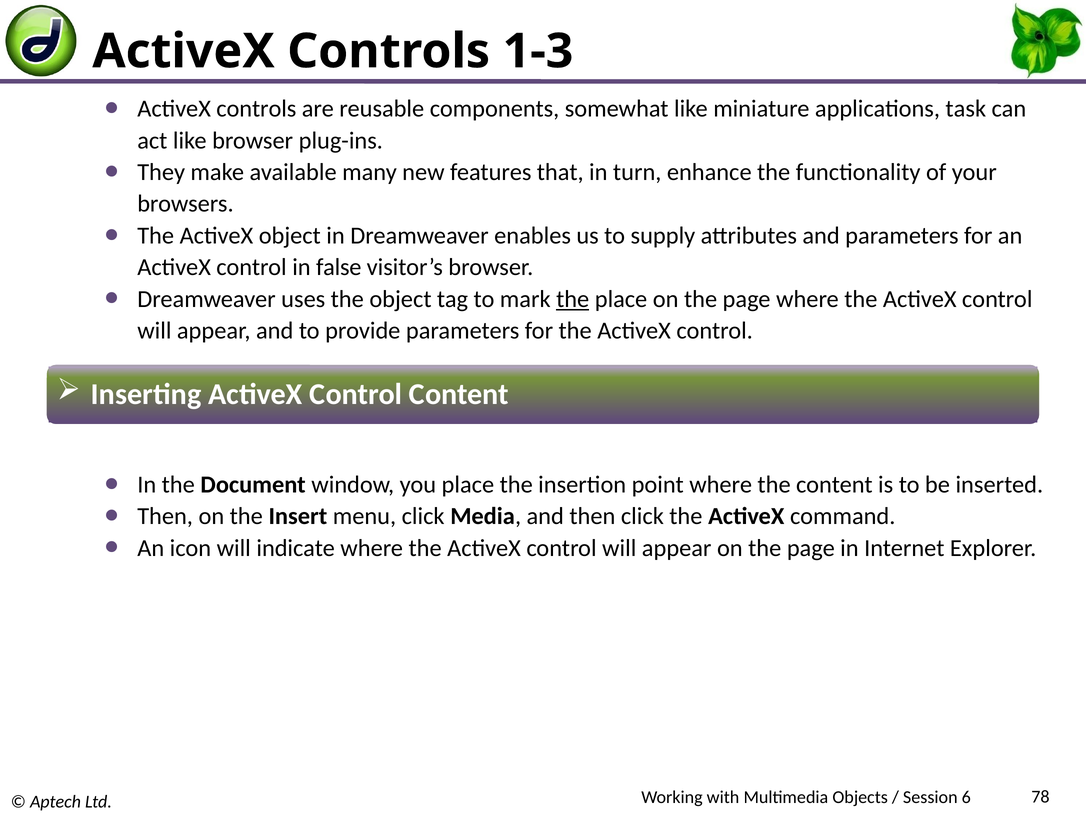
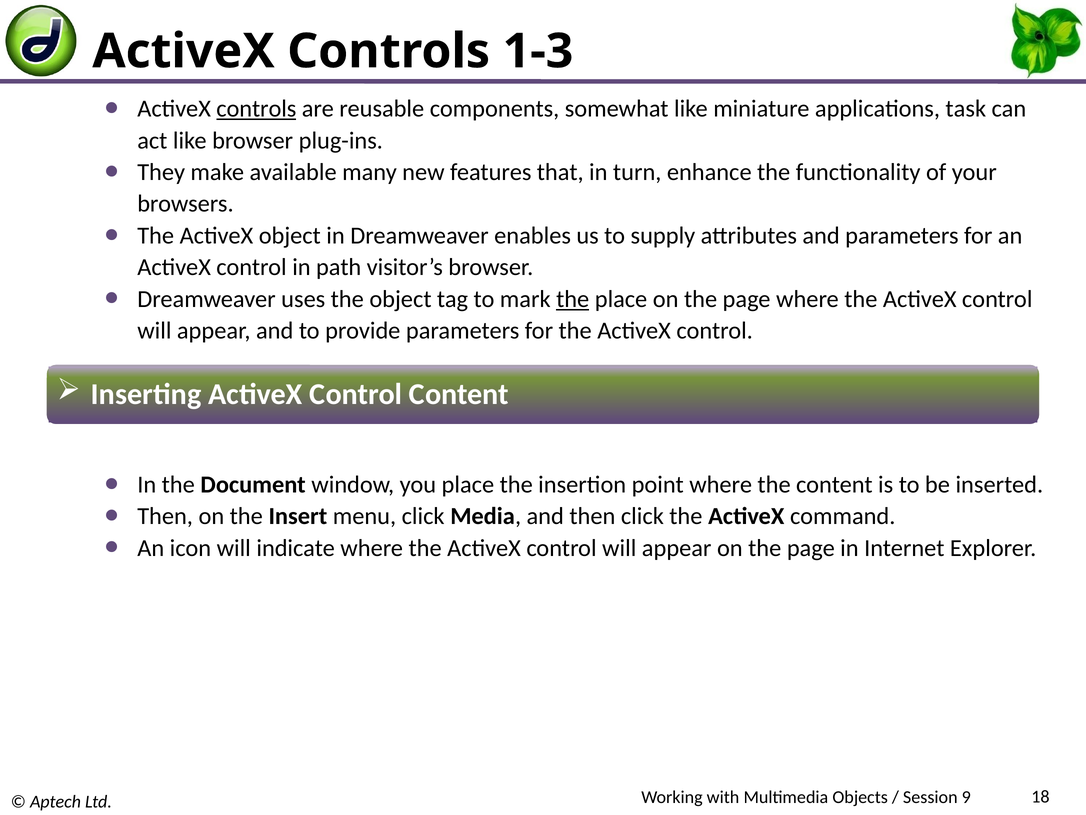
controls underline: none -> present (256, 109)
false: false -> path (339, 267)
6: 6 -> 9 (966, 797)
78: 78 -> 18 (1040, 797)
